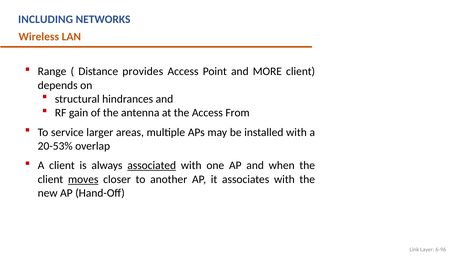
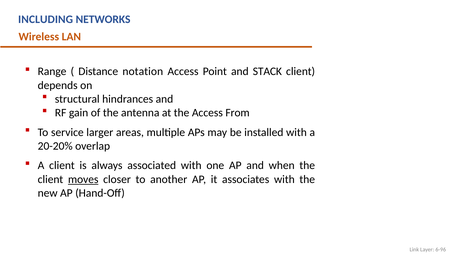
provides: provides -> notation (143, 71)
MORE: MORE -> STACK (267, 71)
20-53%: 20-53% -> 20-20% (55, 146)
associated underline: present -> none (152, 165)
